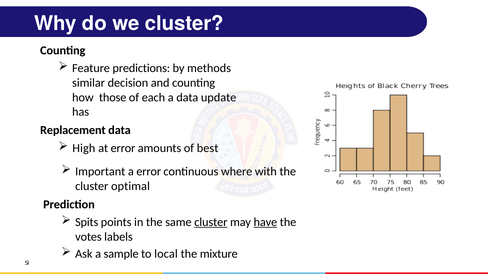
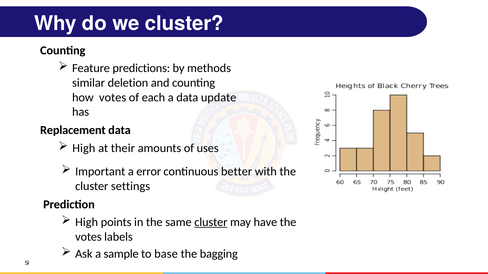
decision: decision -> deletion (128, 83)
how those: those -> votes (113, 98)
at error: error -> their (123, 148)
best: best -> uses (208, 148)
where: where -> better (237, 172)
optimal: optimal -> settings (131, 186)
Spits: Spits -> High (87, 223)
have underline: present -> none (265, 223)
local: local -> base (166, 254)
mixture: mixture -> bagging (219, 254)
